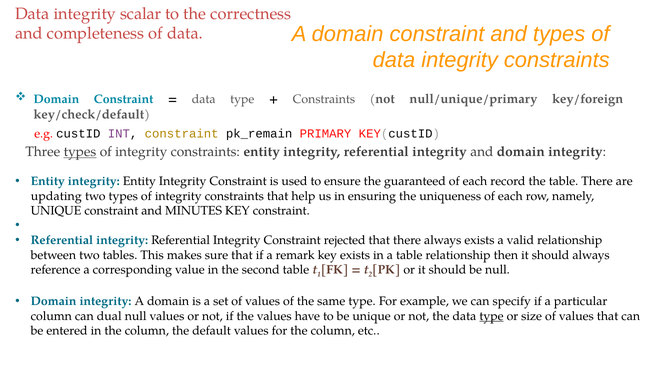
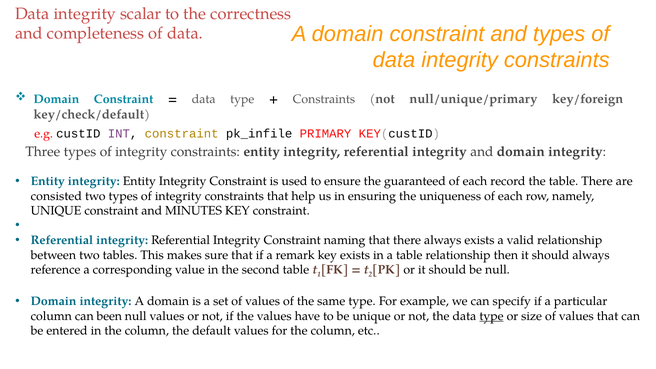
pk_remain: pk_remain -> pk_infile (259, 134)
types underline: present -> none (80, 152)
updating: updating -> consisted (56, 196)
rejected: rejected -> naming (345, 240)
dual: dual -> been (109, 316)
